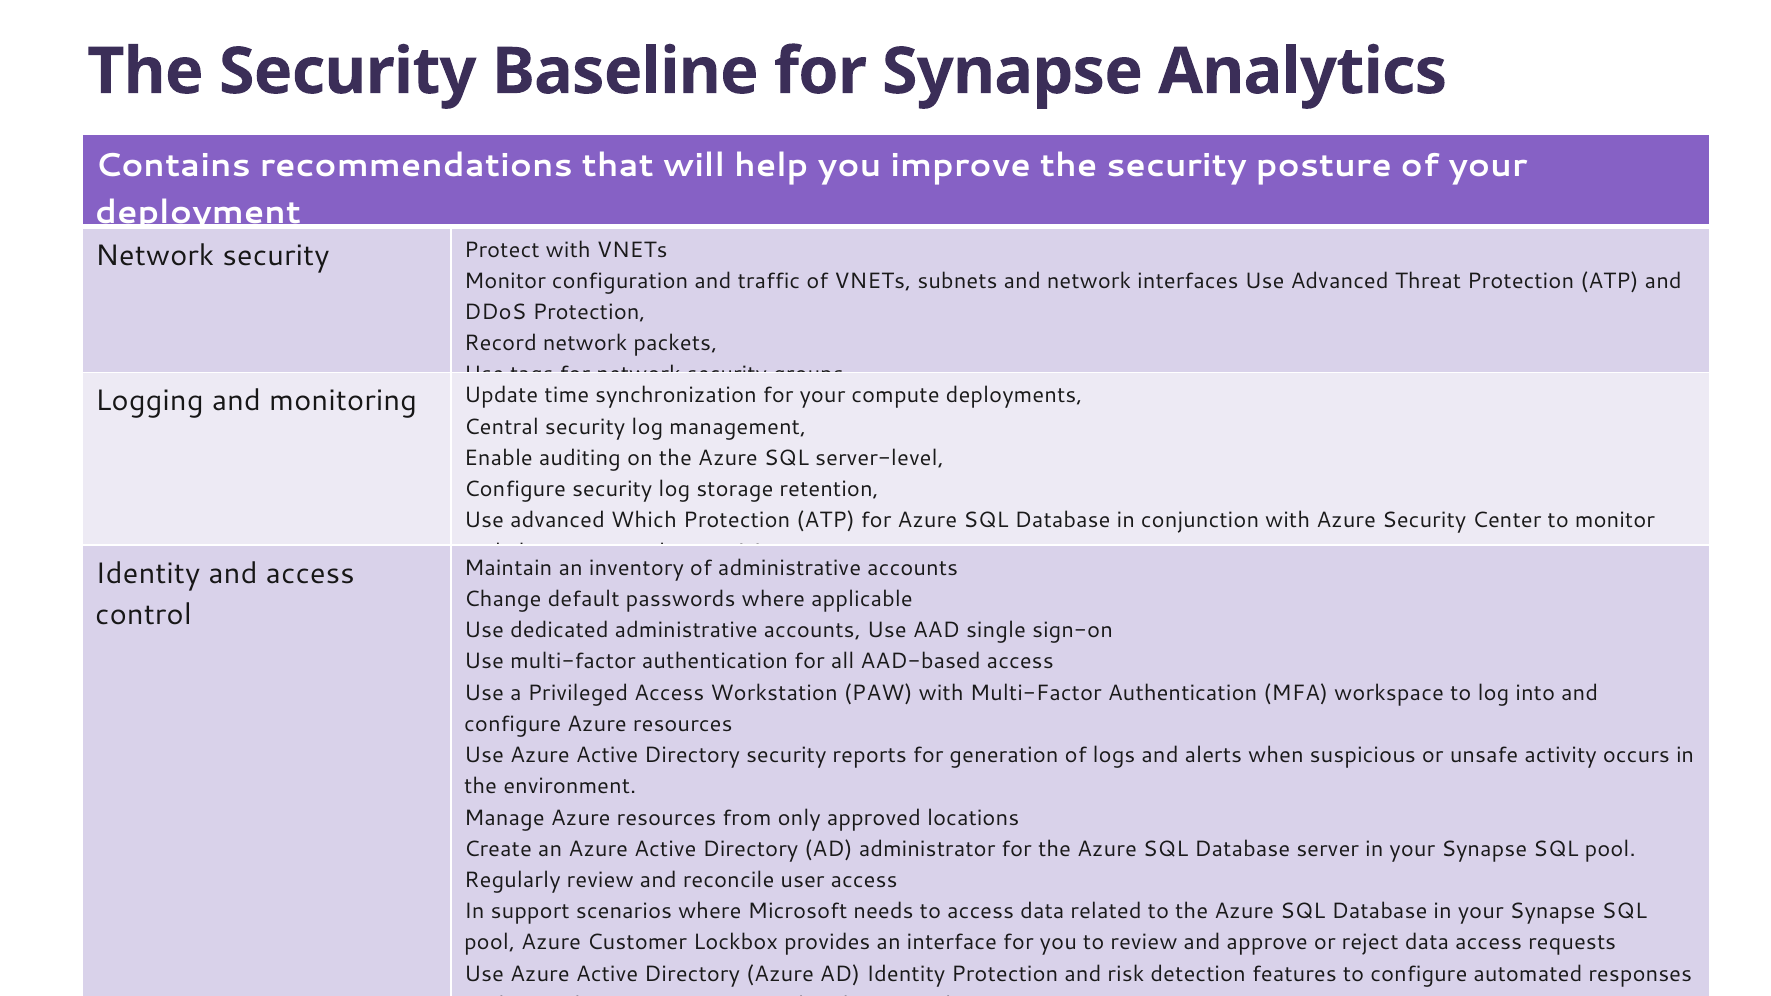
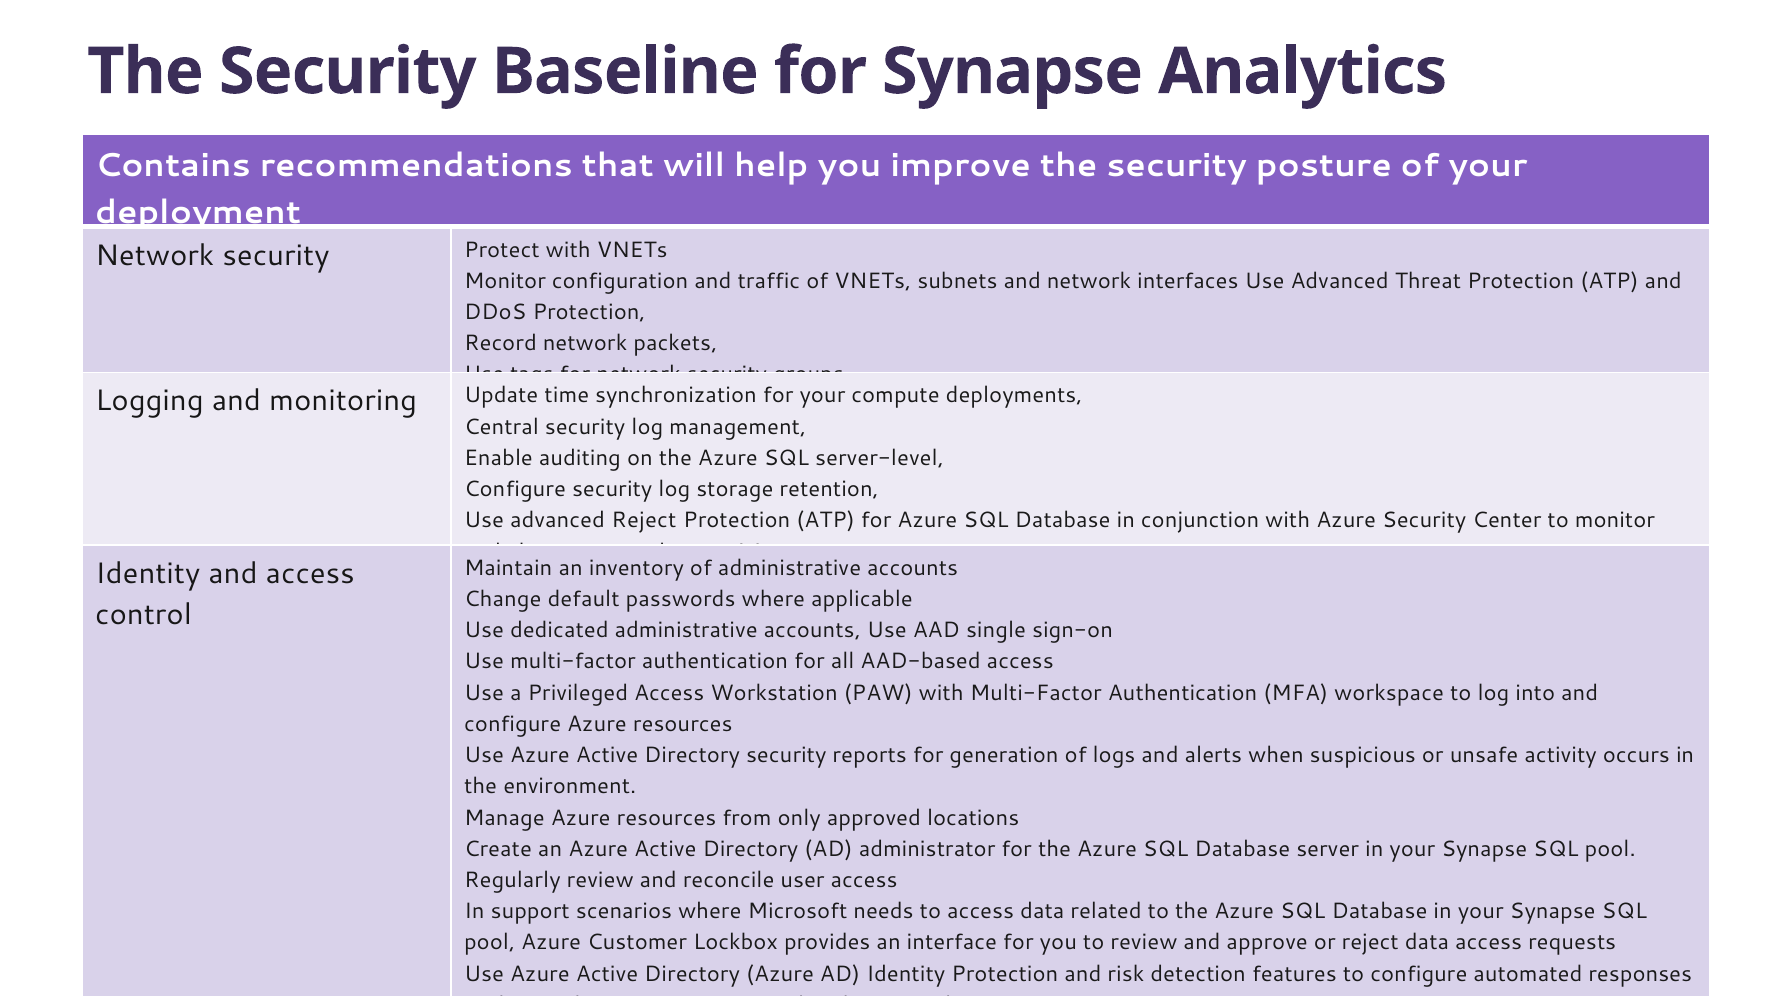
advanced Which: Which -> Reject (644, 521)
